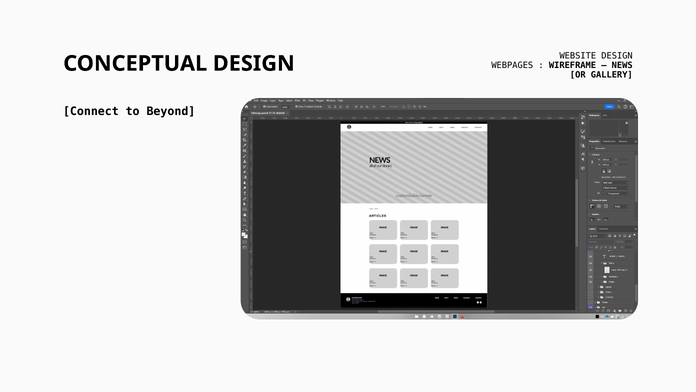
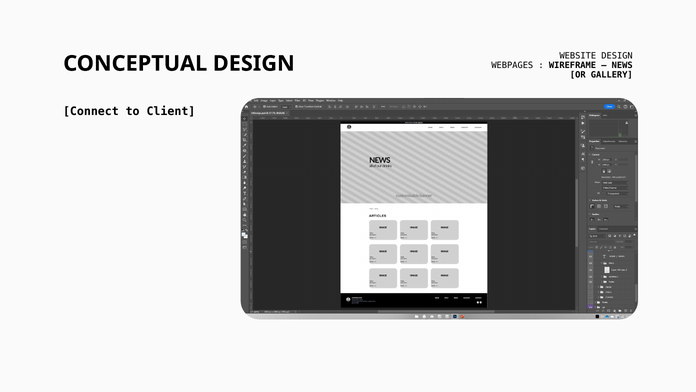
Beyond: Beyond -> Client (171, 111)
